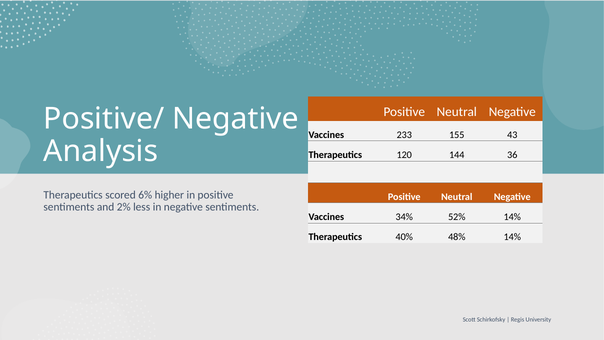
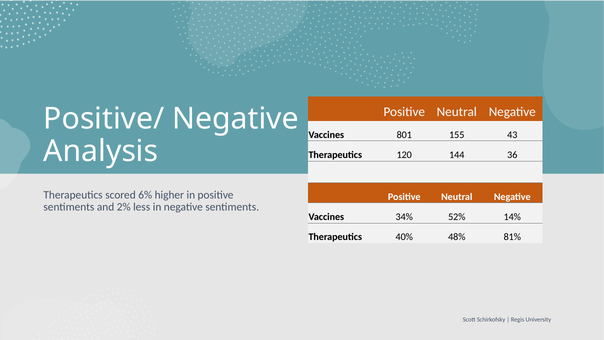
233: 233 -> 801 (404, 135)
48% 14%: 14% -> 81% (512, 237)
